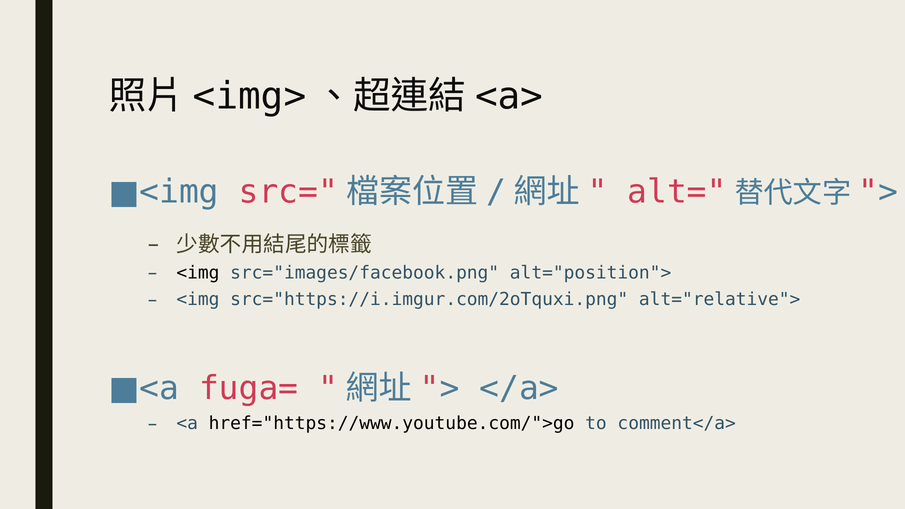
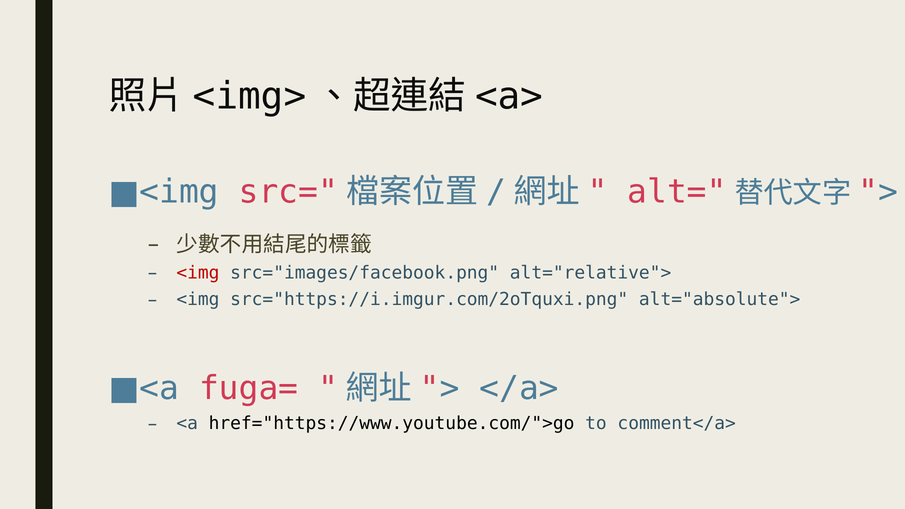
<img colour: black -> red (198, 273)
alt="position">: alt="position"> -> alt="relative"> (591, 273)
alt="relative">: alt="relative"> -> alt="absolute"> (720, 300)
